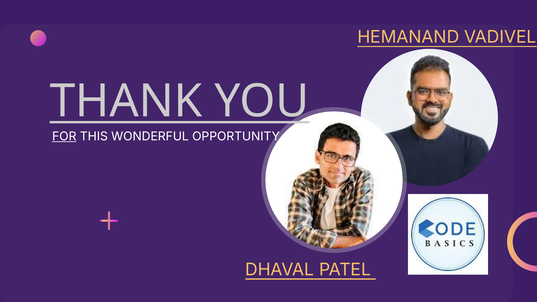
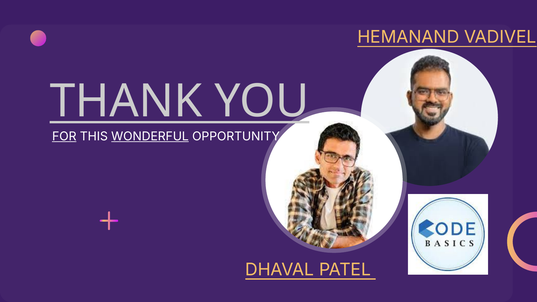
WONDERFUL underline: none -> present (150, 136)
